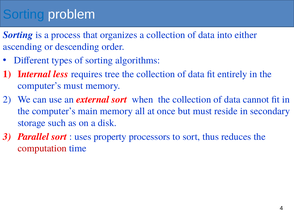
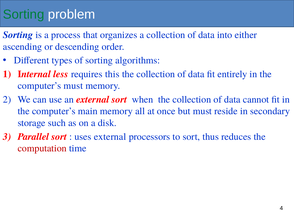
Sorting colour: blue -> green (24, 14)
tree: tree -> this (112, 74)
uses property: property -> external (110, 137)
